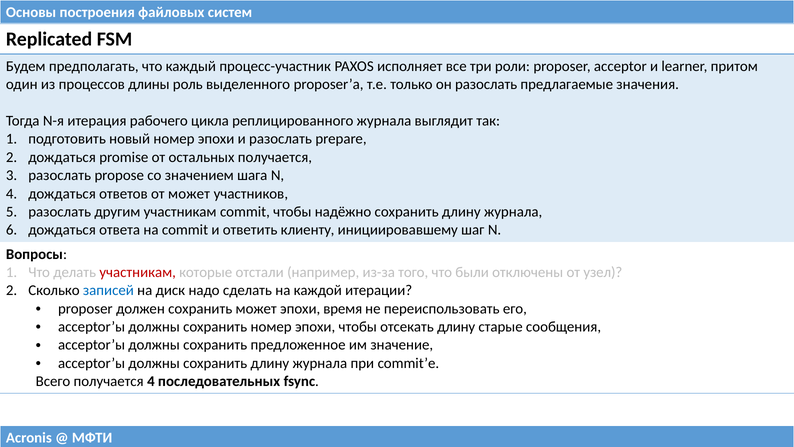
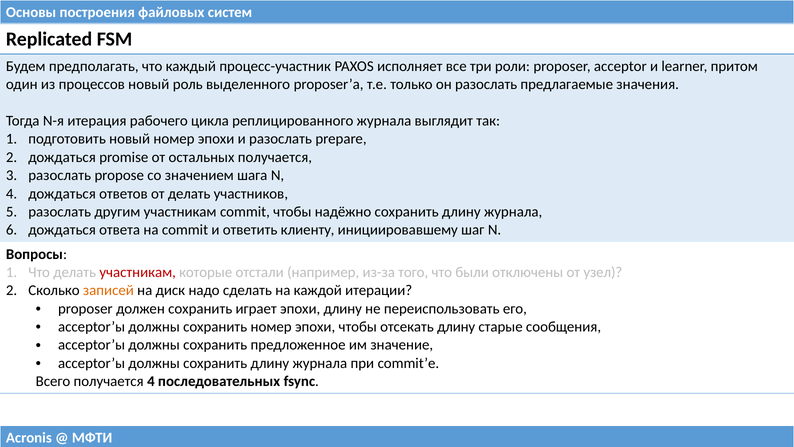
процессов длины: длины -> новый (149, 84)
от может: может -> делать (189, 193)
записей colour: blue -> orange (108, 290)
сохранить может: может -> играет (256, 308)
эпохи время: время -> длину (343, 308)
